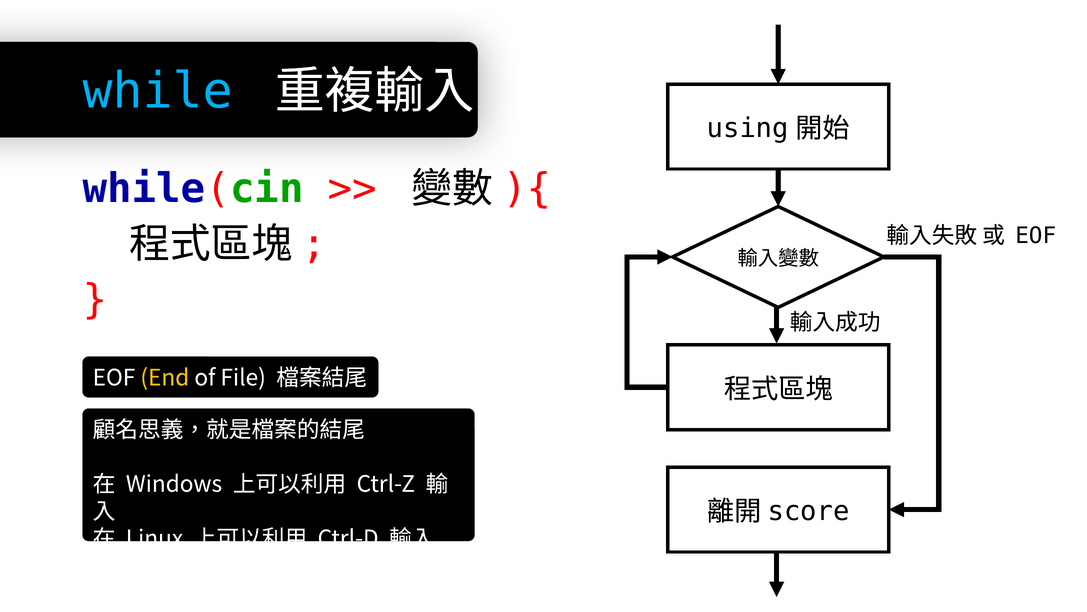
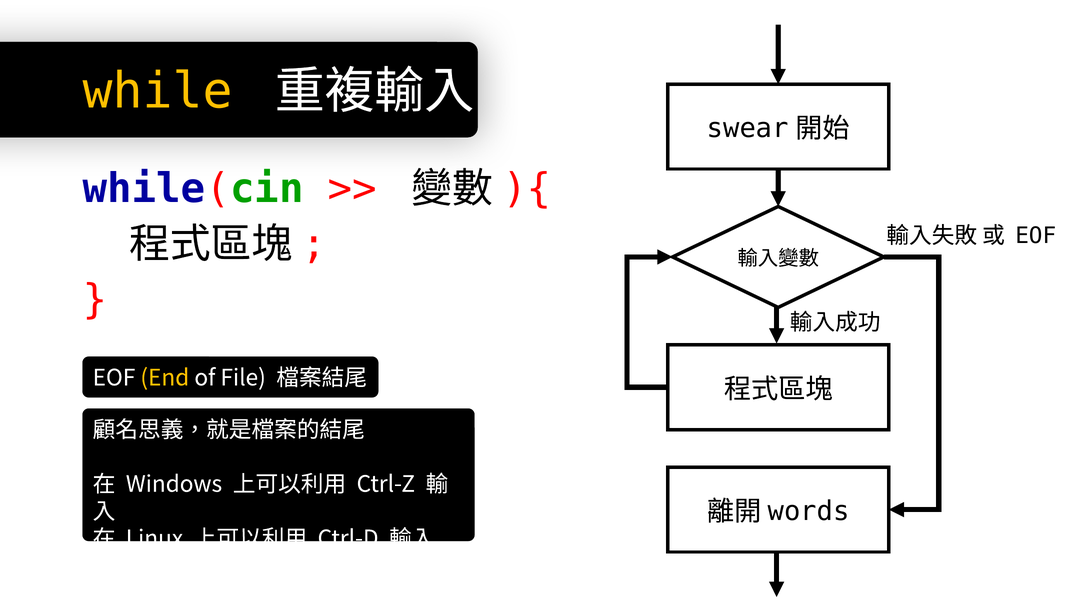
while colour: light blue -> yellow (158, 91)
using: using -> swear (748, 128)
score: score -> words (809, 511)
